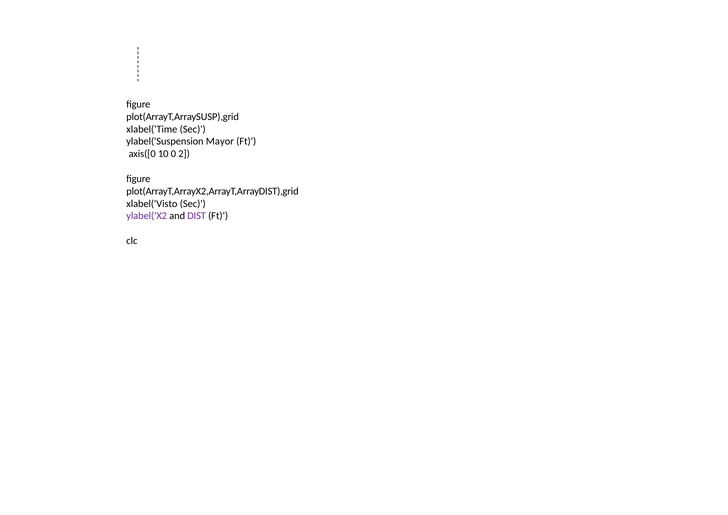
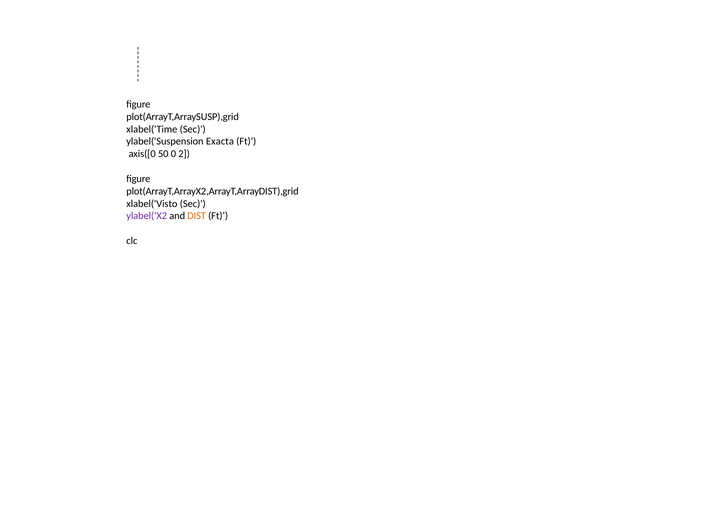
Mayor: Mayor -> Exacta (220, 141)
10: 10 -> 50 (163, 154)
DIST colour: purple -> orange (197, 216)
